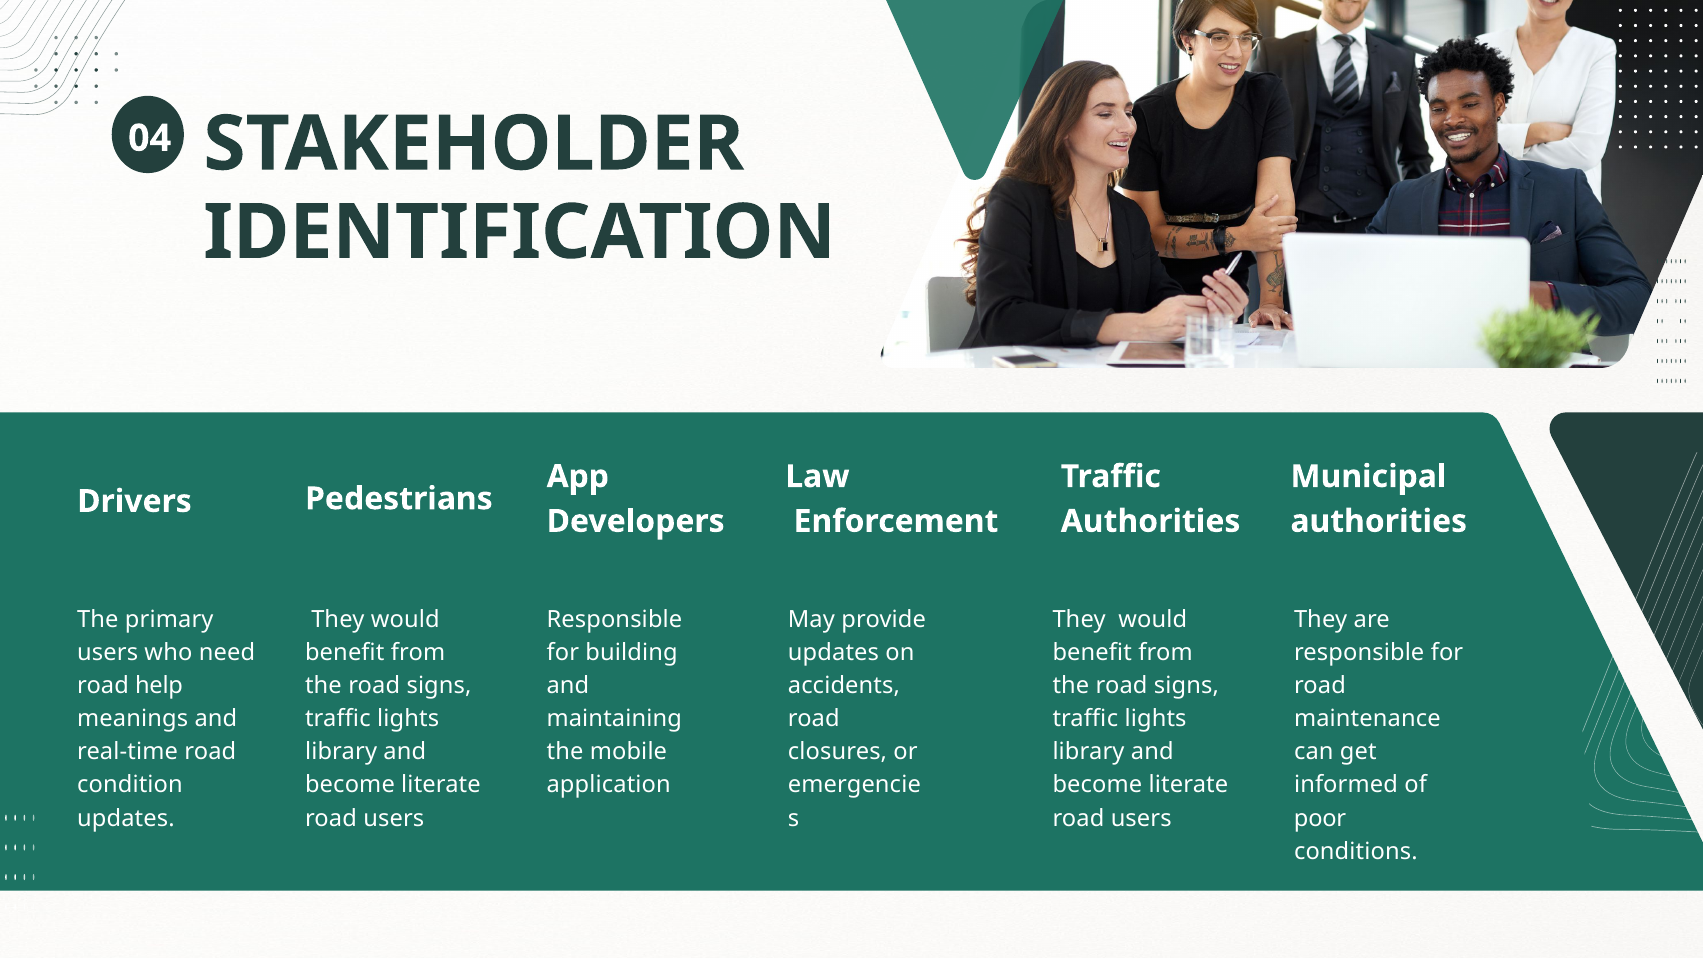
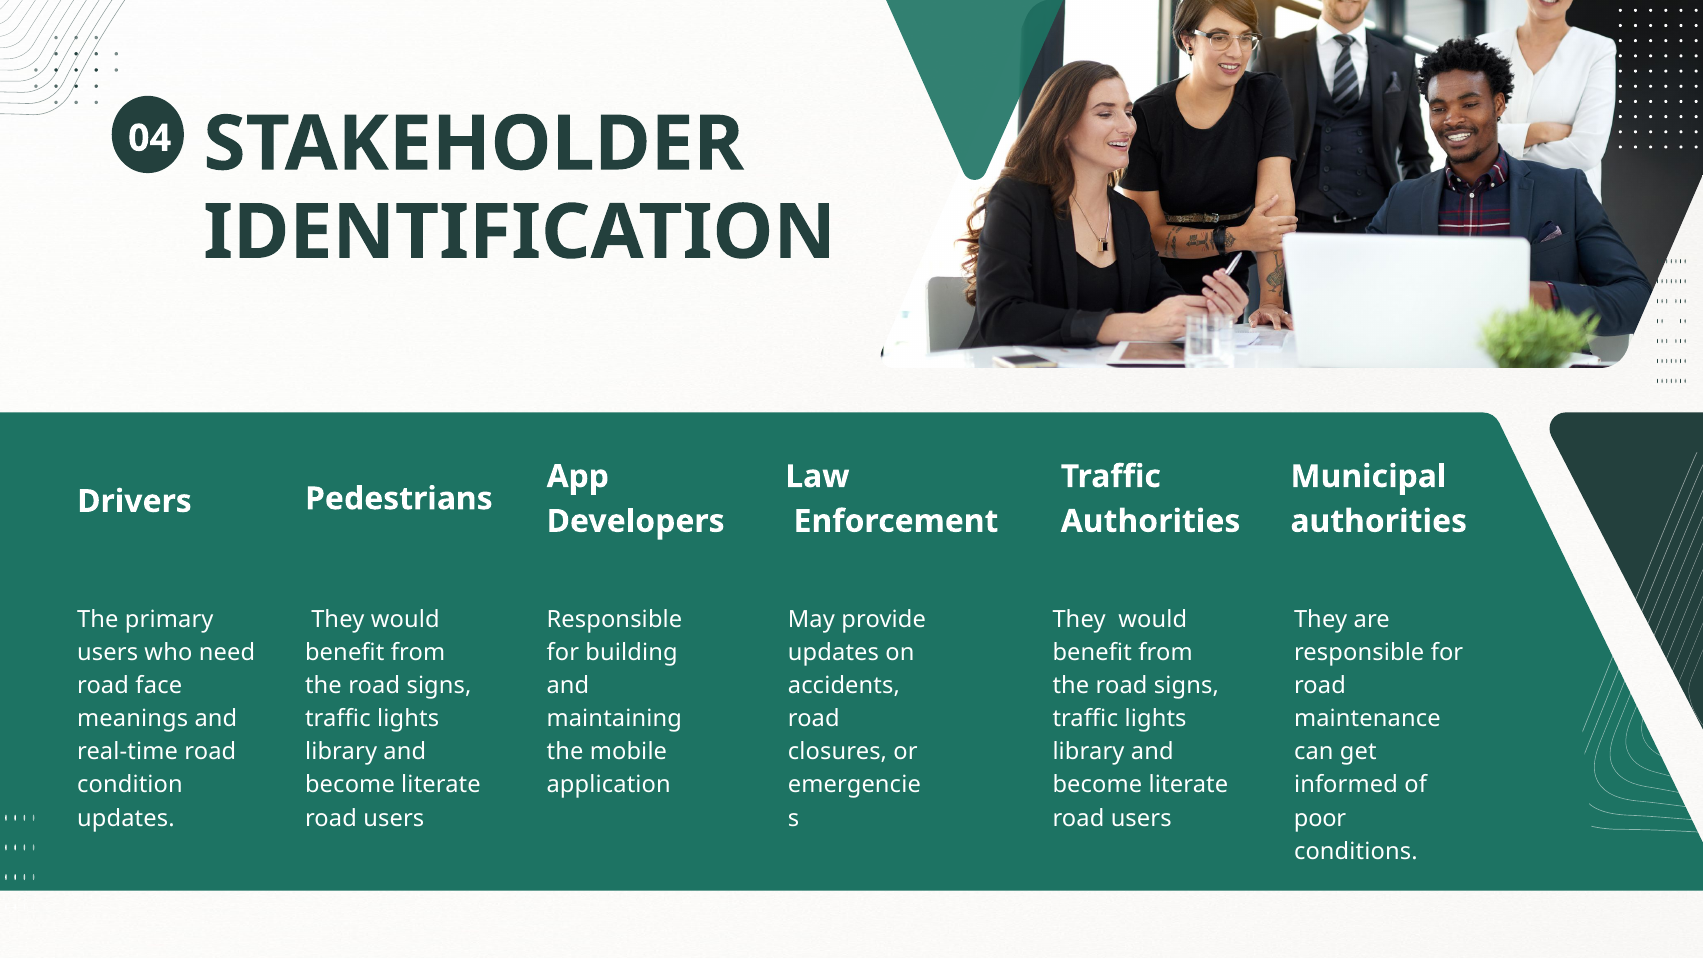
help: help -> face (159, 686)
